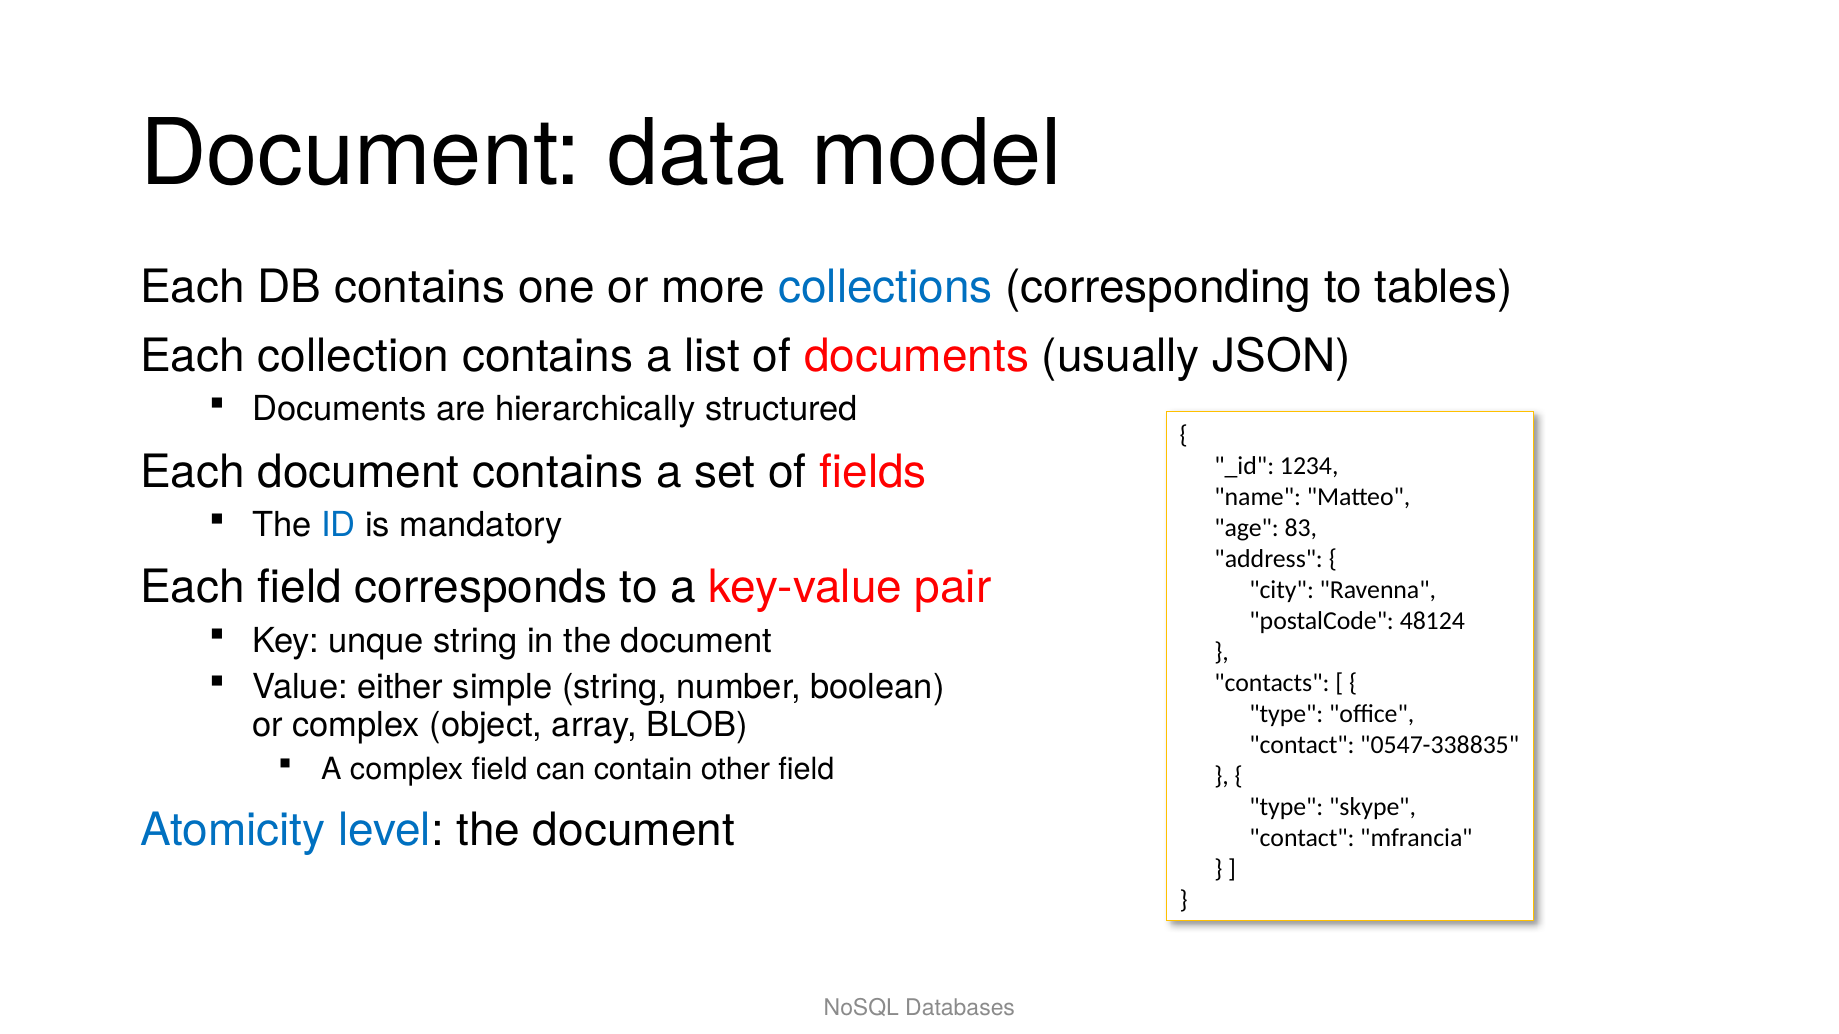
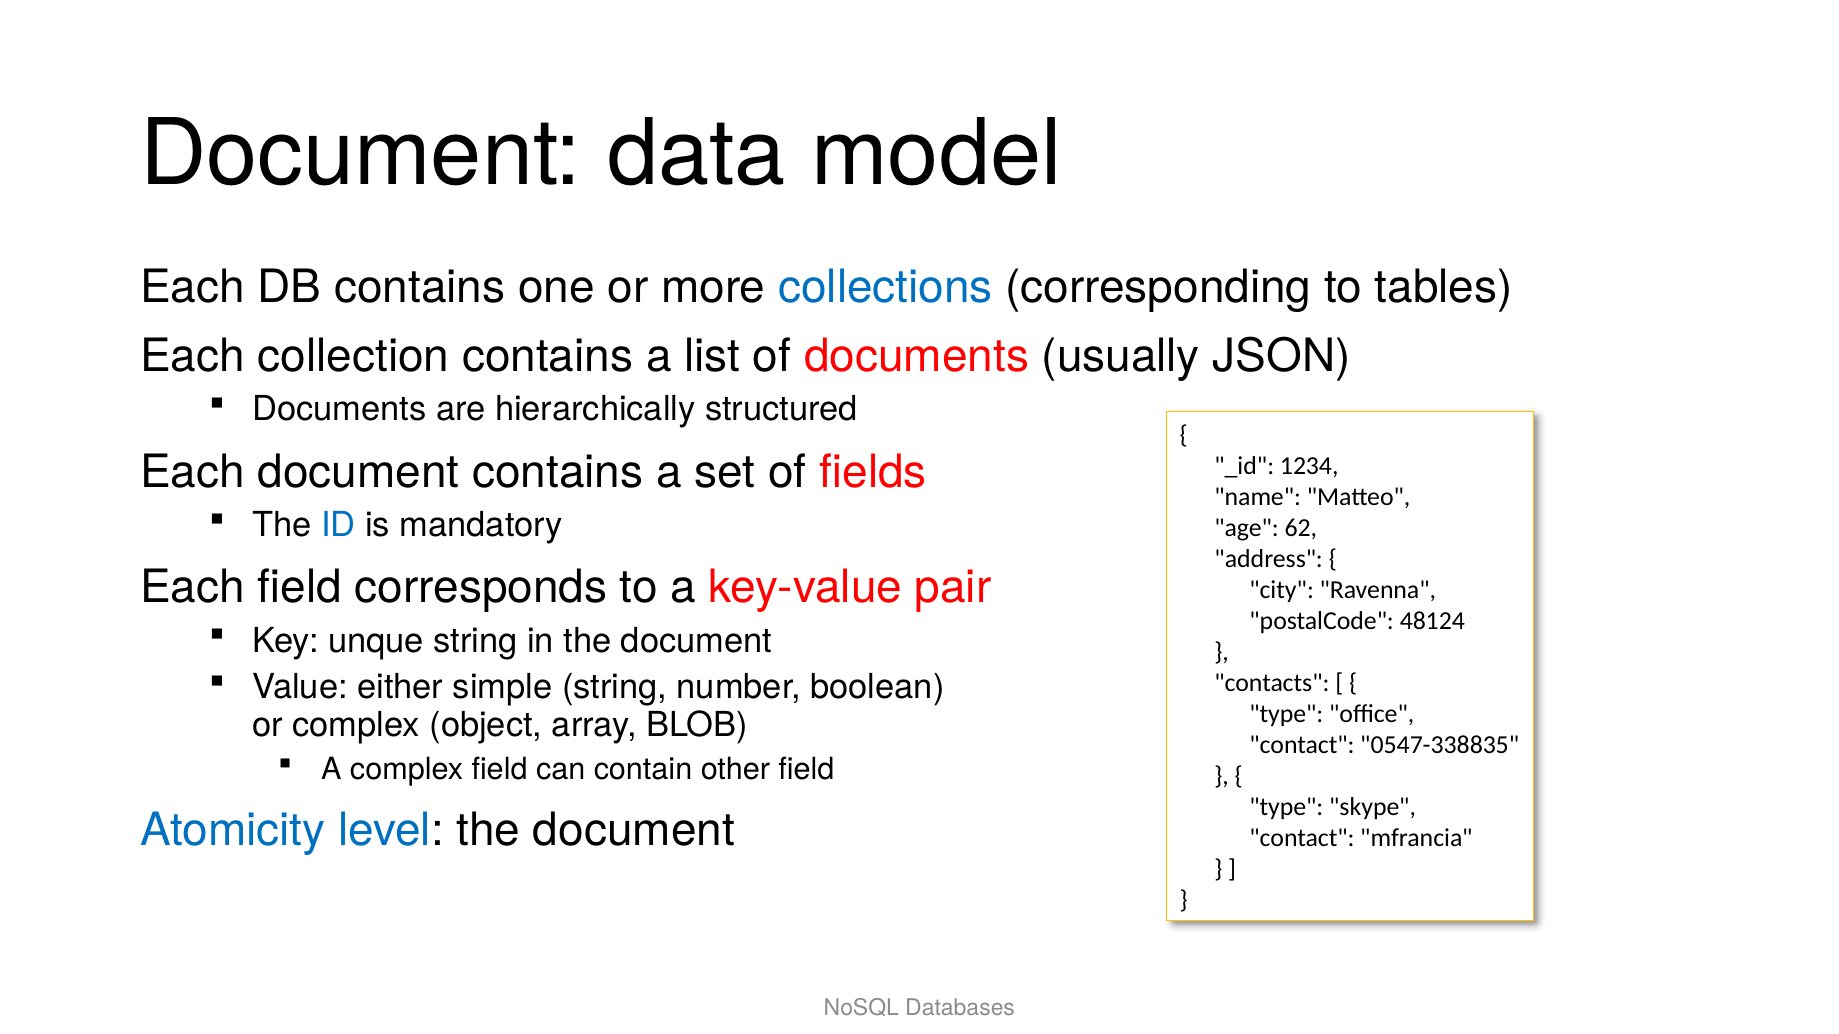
83: 83 -> 62 (1301, 528)
